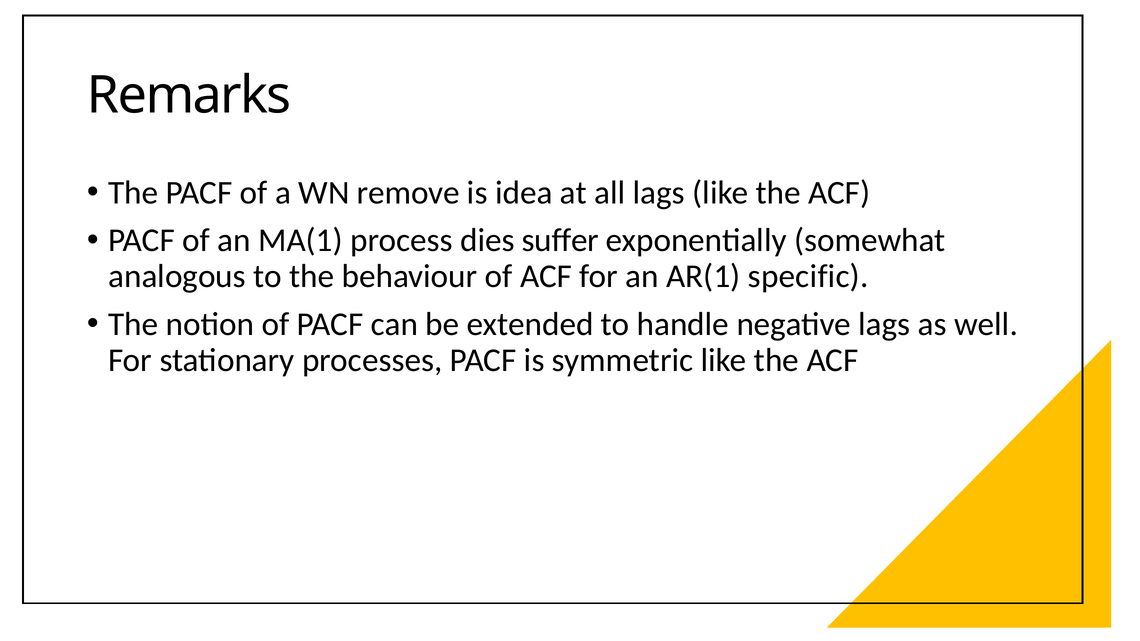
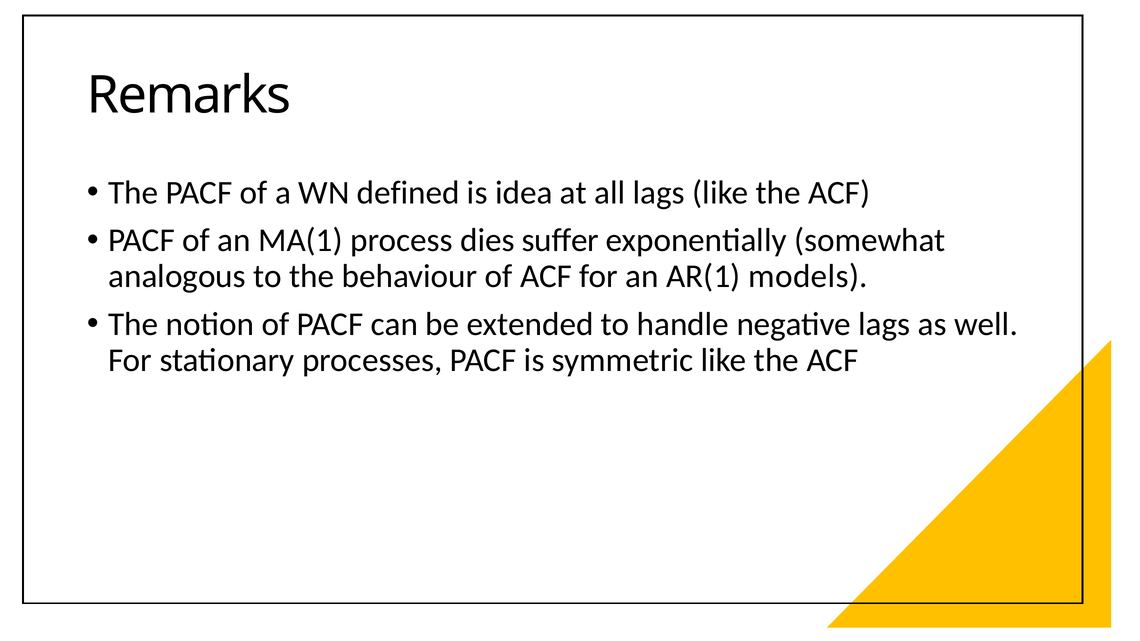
remove: remove -> defined (408, 193)
specific: specific -> models (808, 276)
